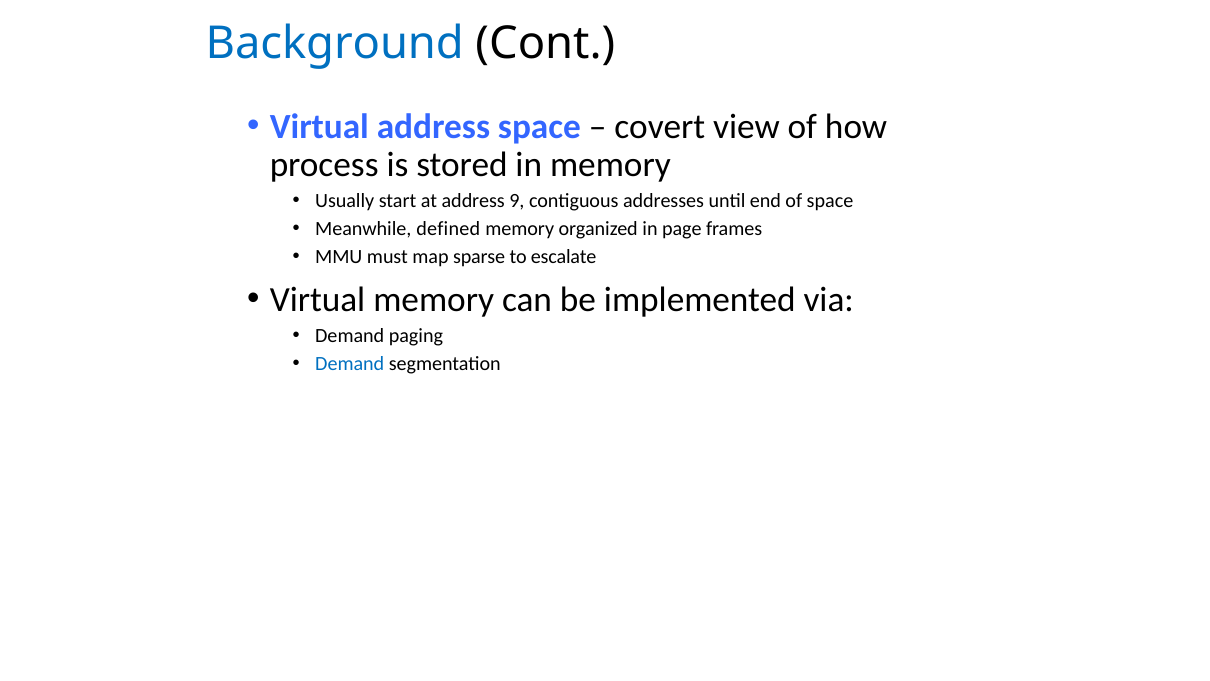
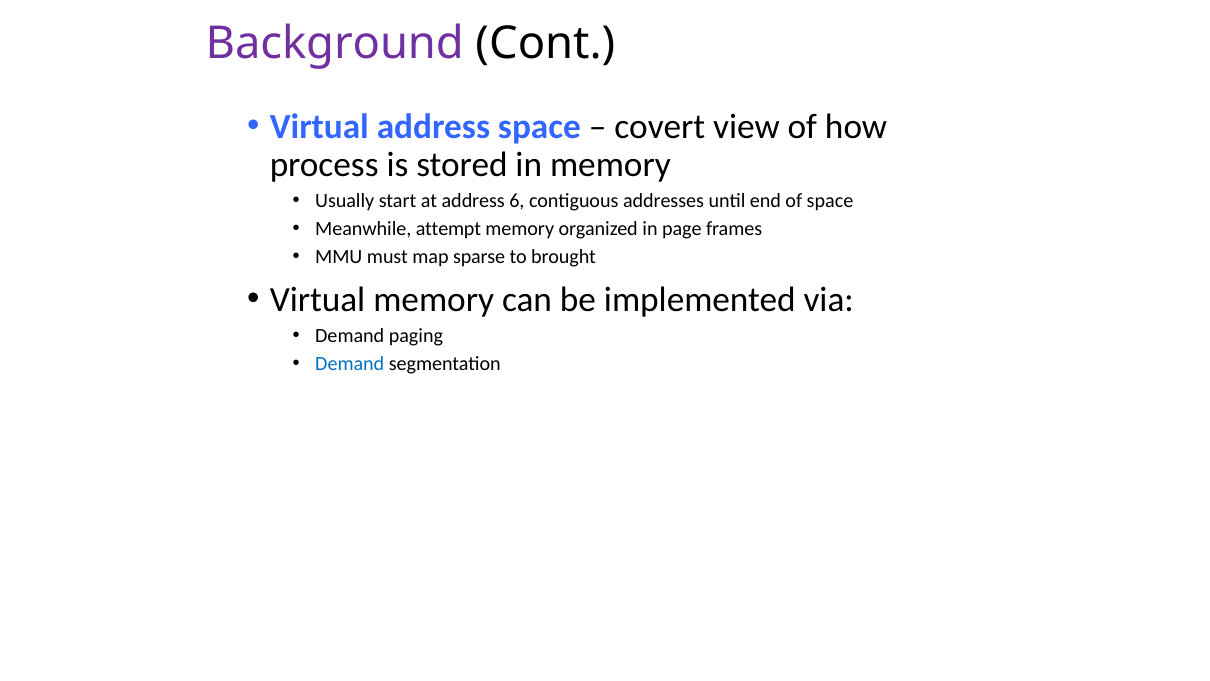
Background colour: blue -> purple (335, 44)
9: 9 -> 6 (517, 201)
defined: defined -> attempt (448, 229)
escalate: escalate -> brought (564, 257)
